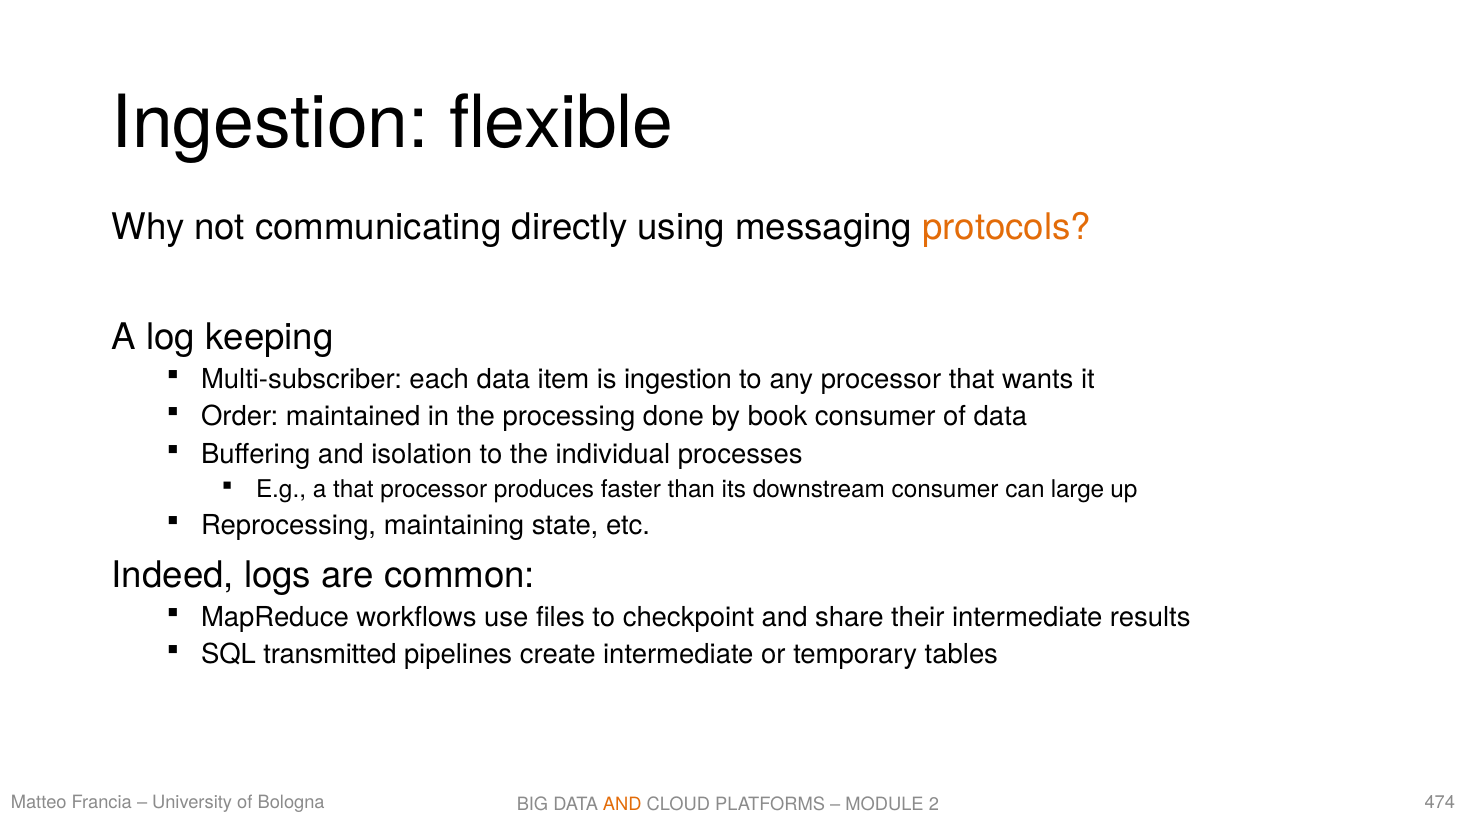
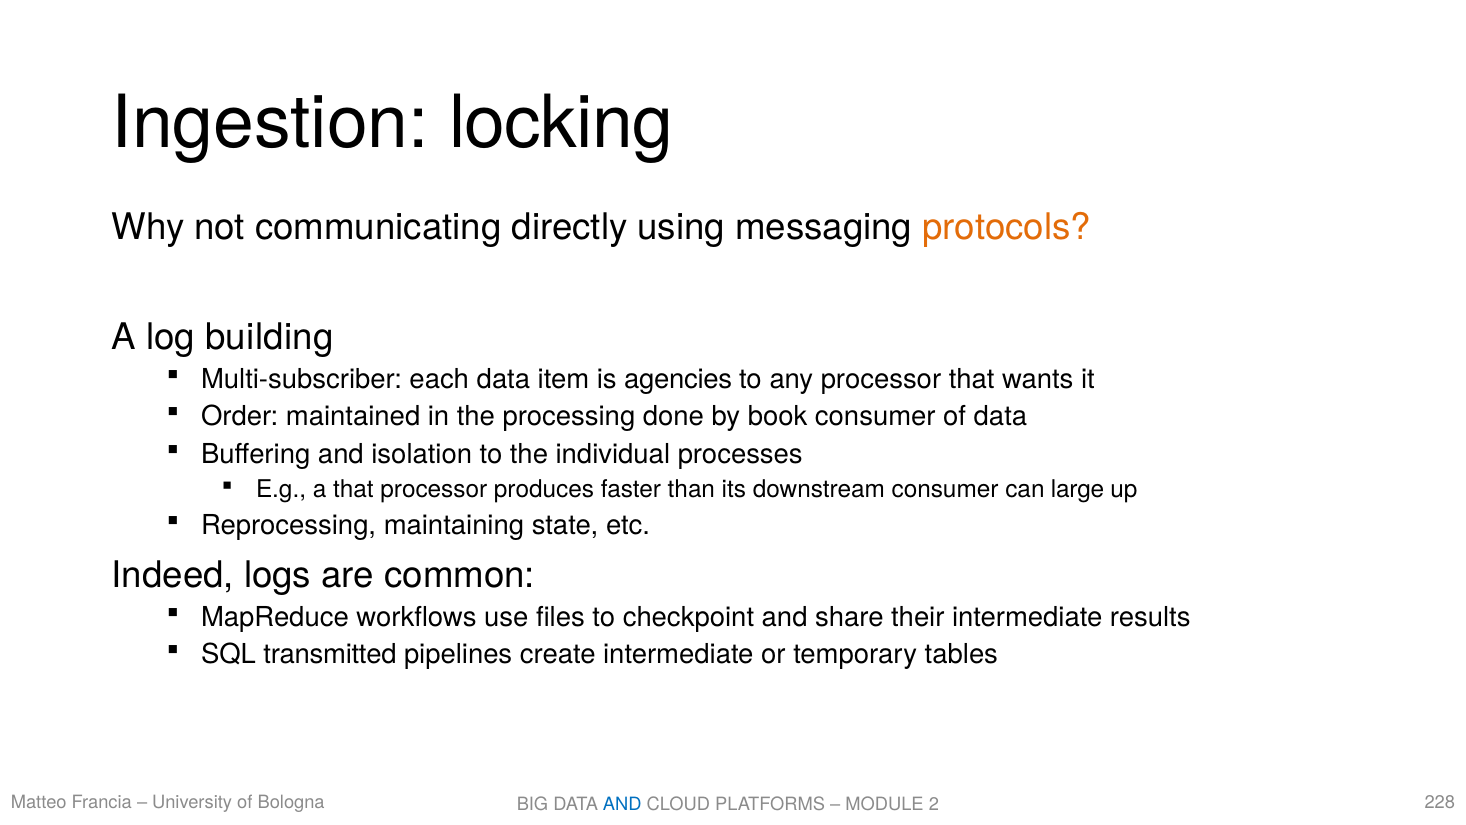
flexible: flexible -> locking (561, 123)
keeping: keeping -> building (269, 337)
is ingestion: ingestion -> agencies (678, 379)
474: 474 -> 228 (1440, 802)
AND colour: orange -> blue (622, 804)
